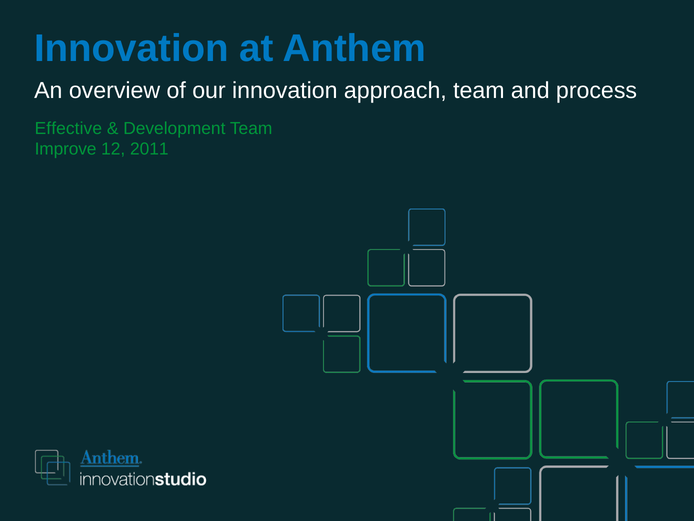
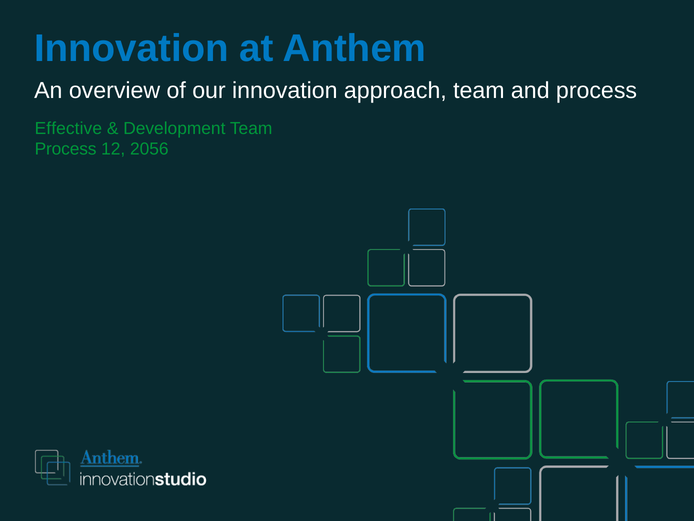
Improve: Improve -> Process (66, 149)
2011: 2011 -> 2056 (149, 149)
